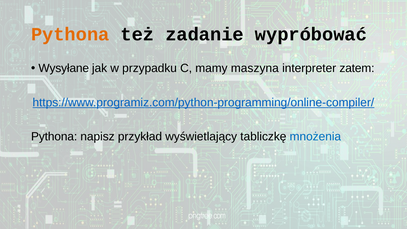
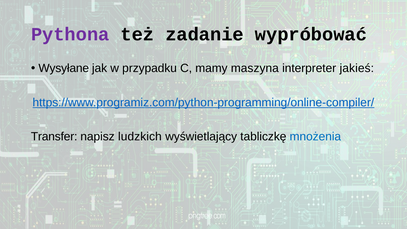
Pythona colour: orange -> purple (70, 34)
zatem: zatem -> jakieś (357, 68)
Pythona: Pythona -> Transfer (54, 137)
przykład: przykład -> ludzkich (140, 137)
